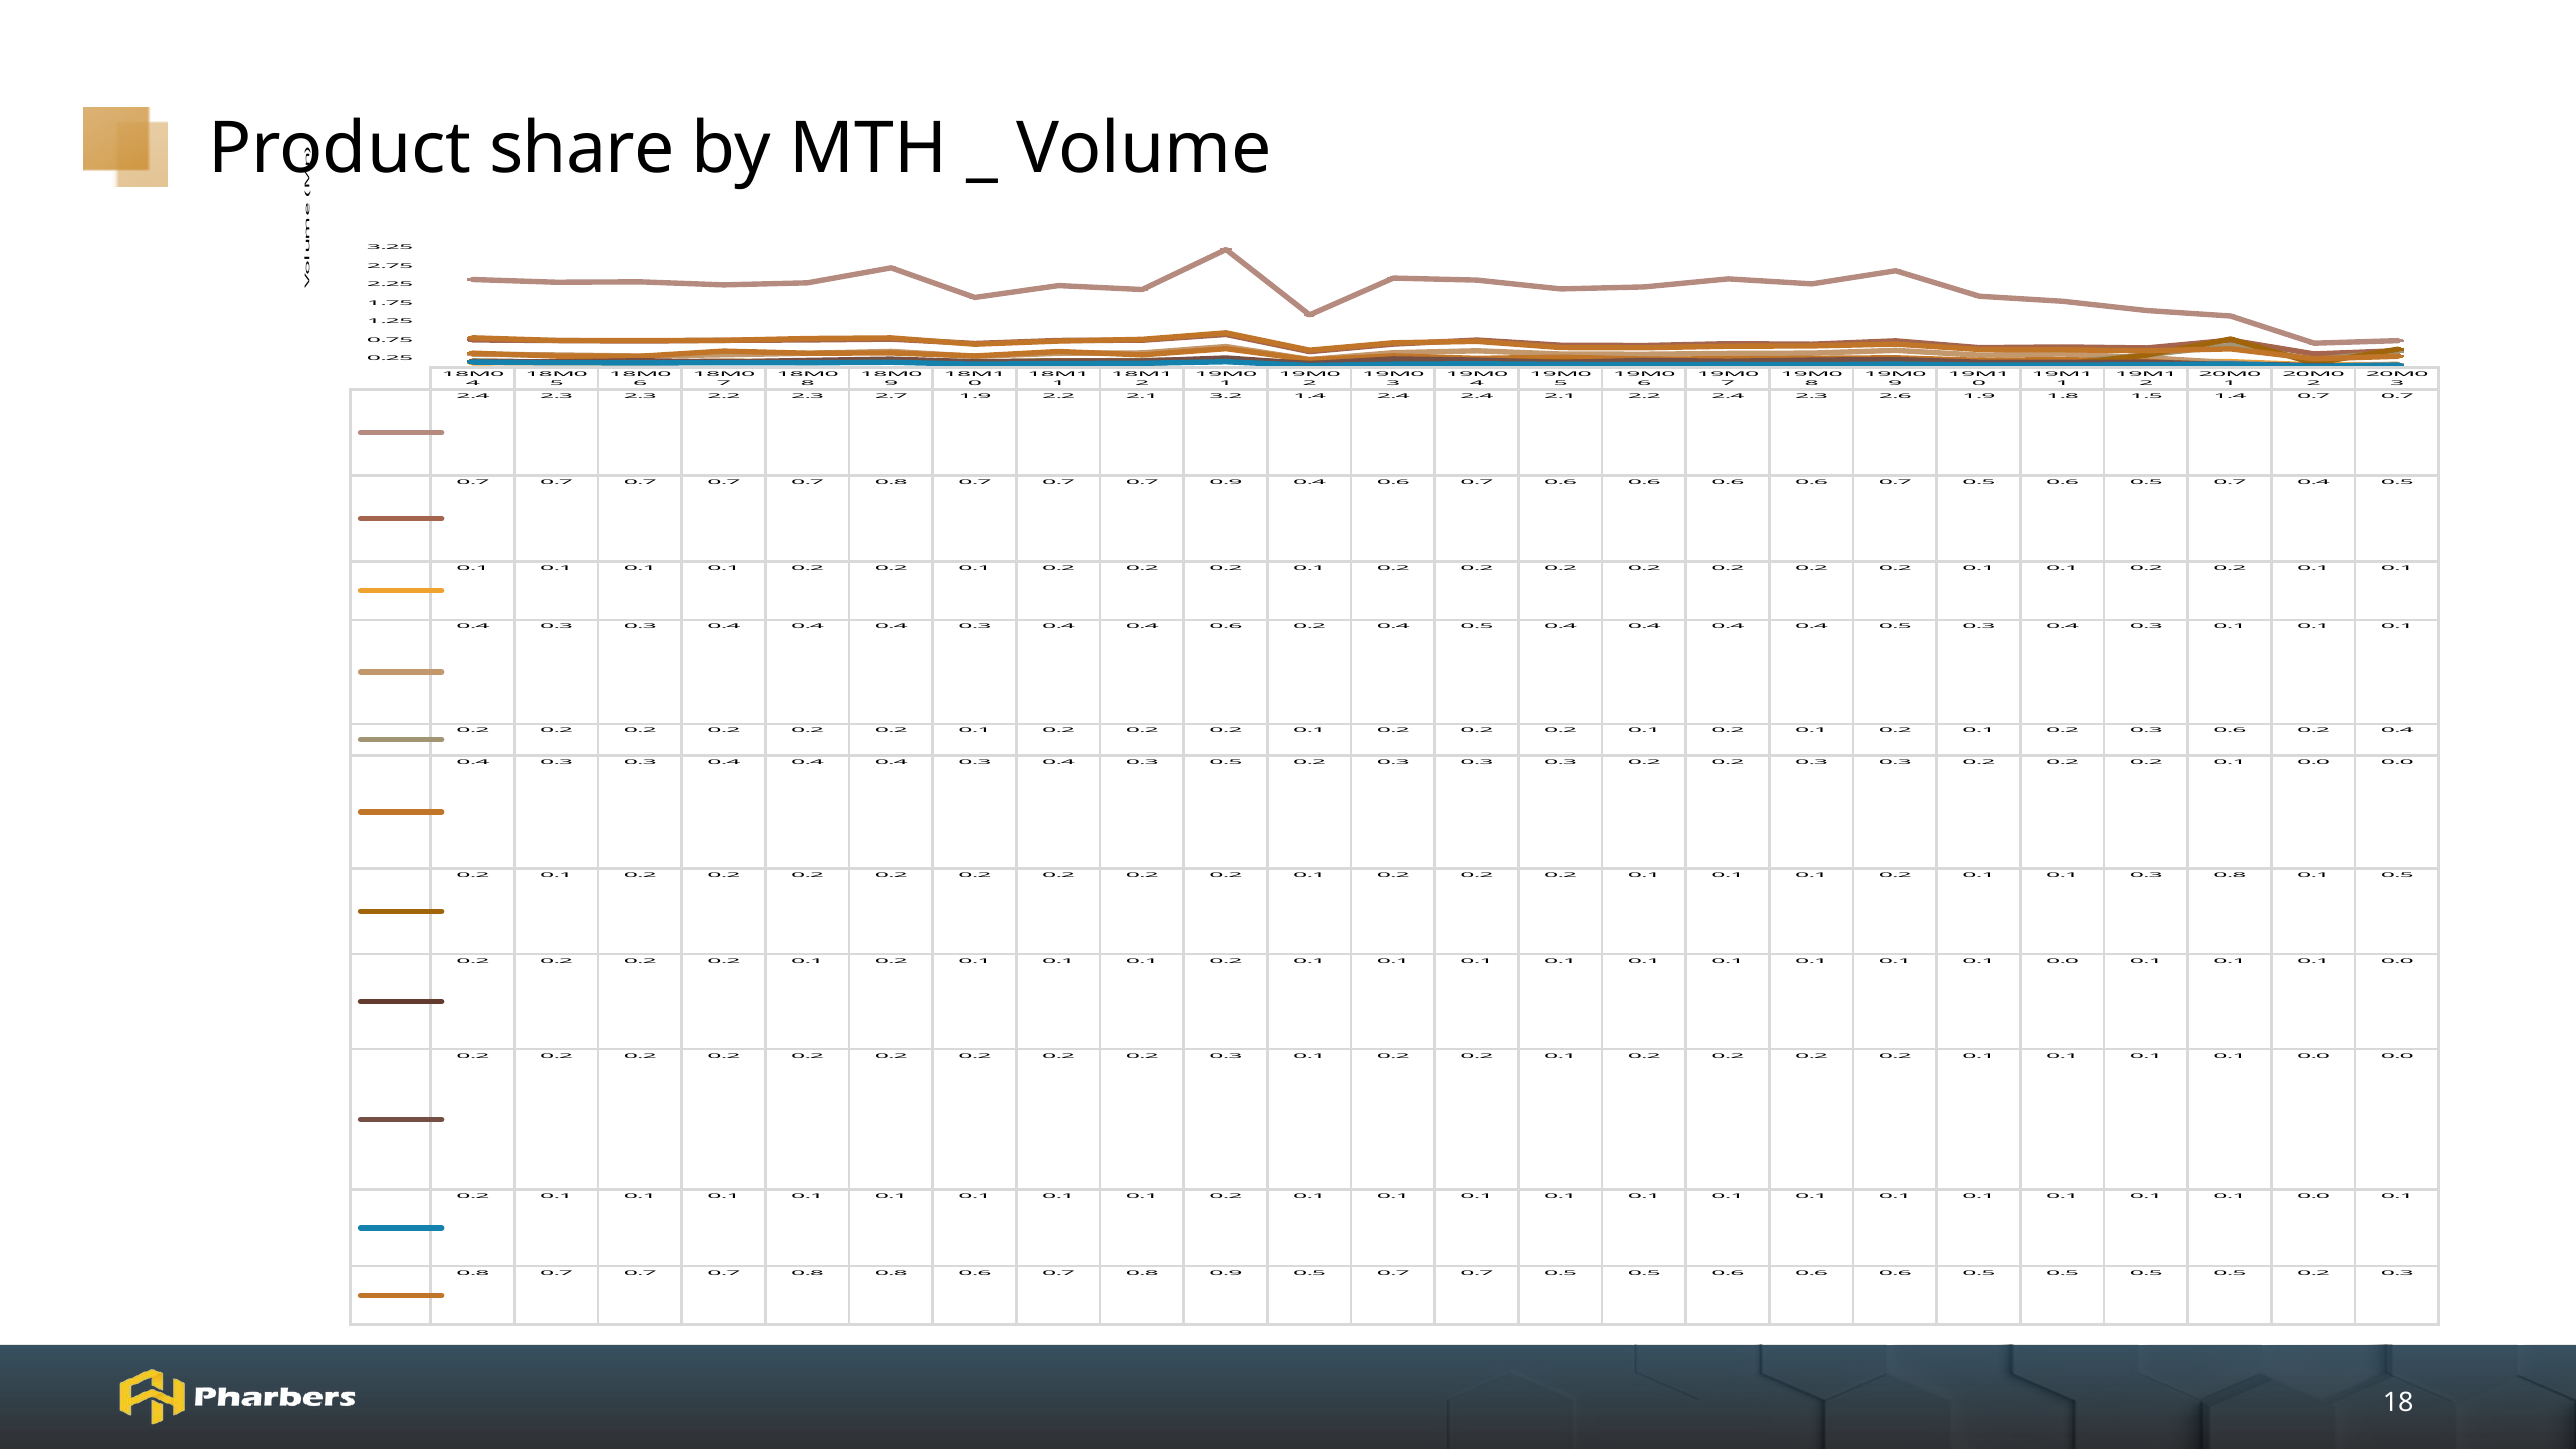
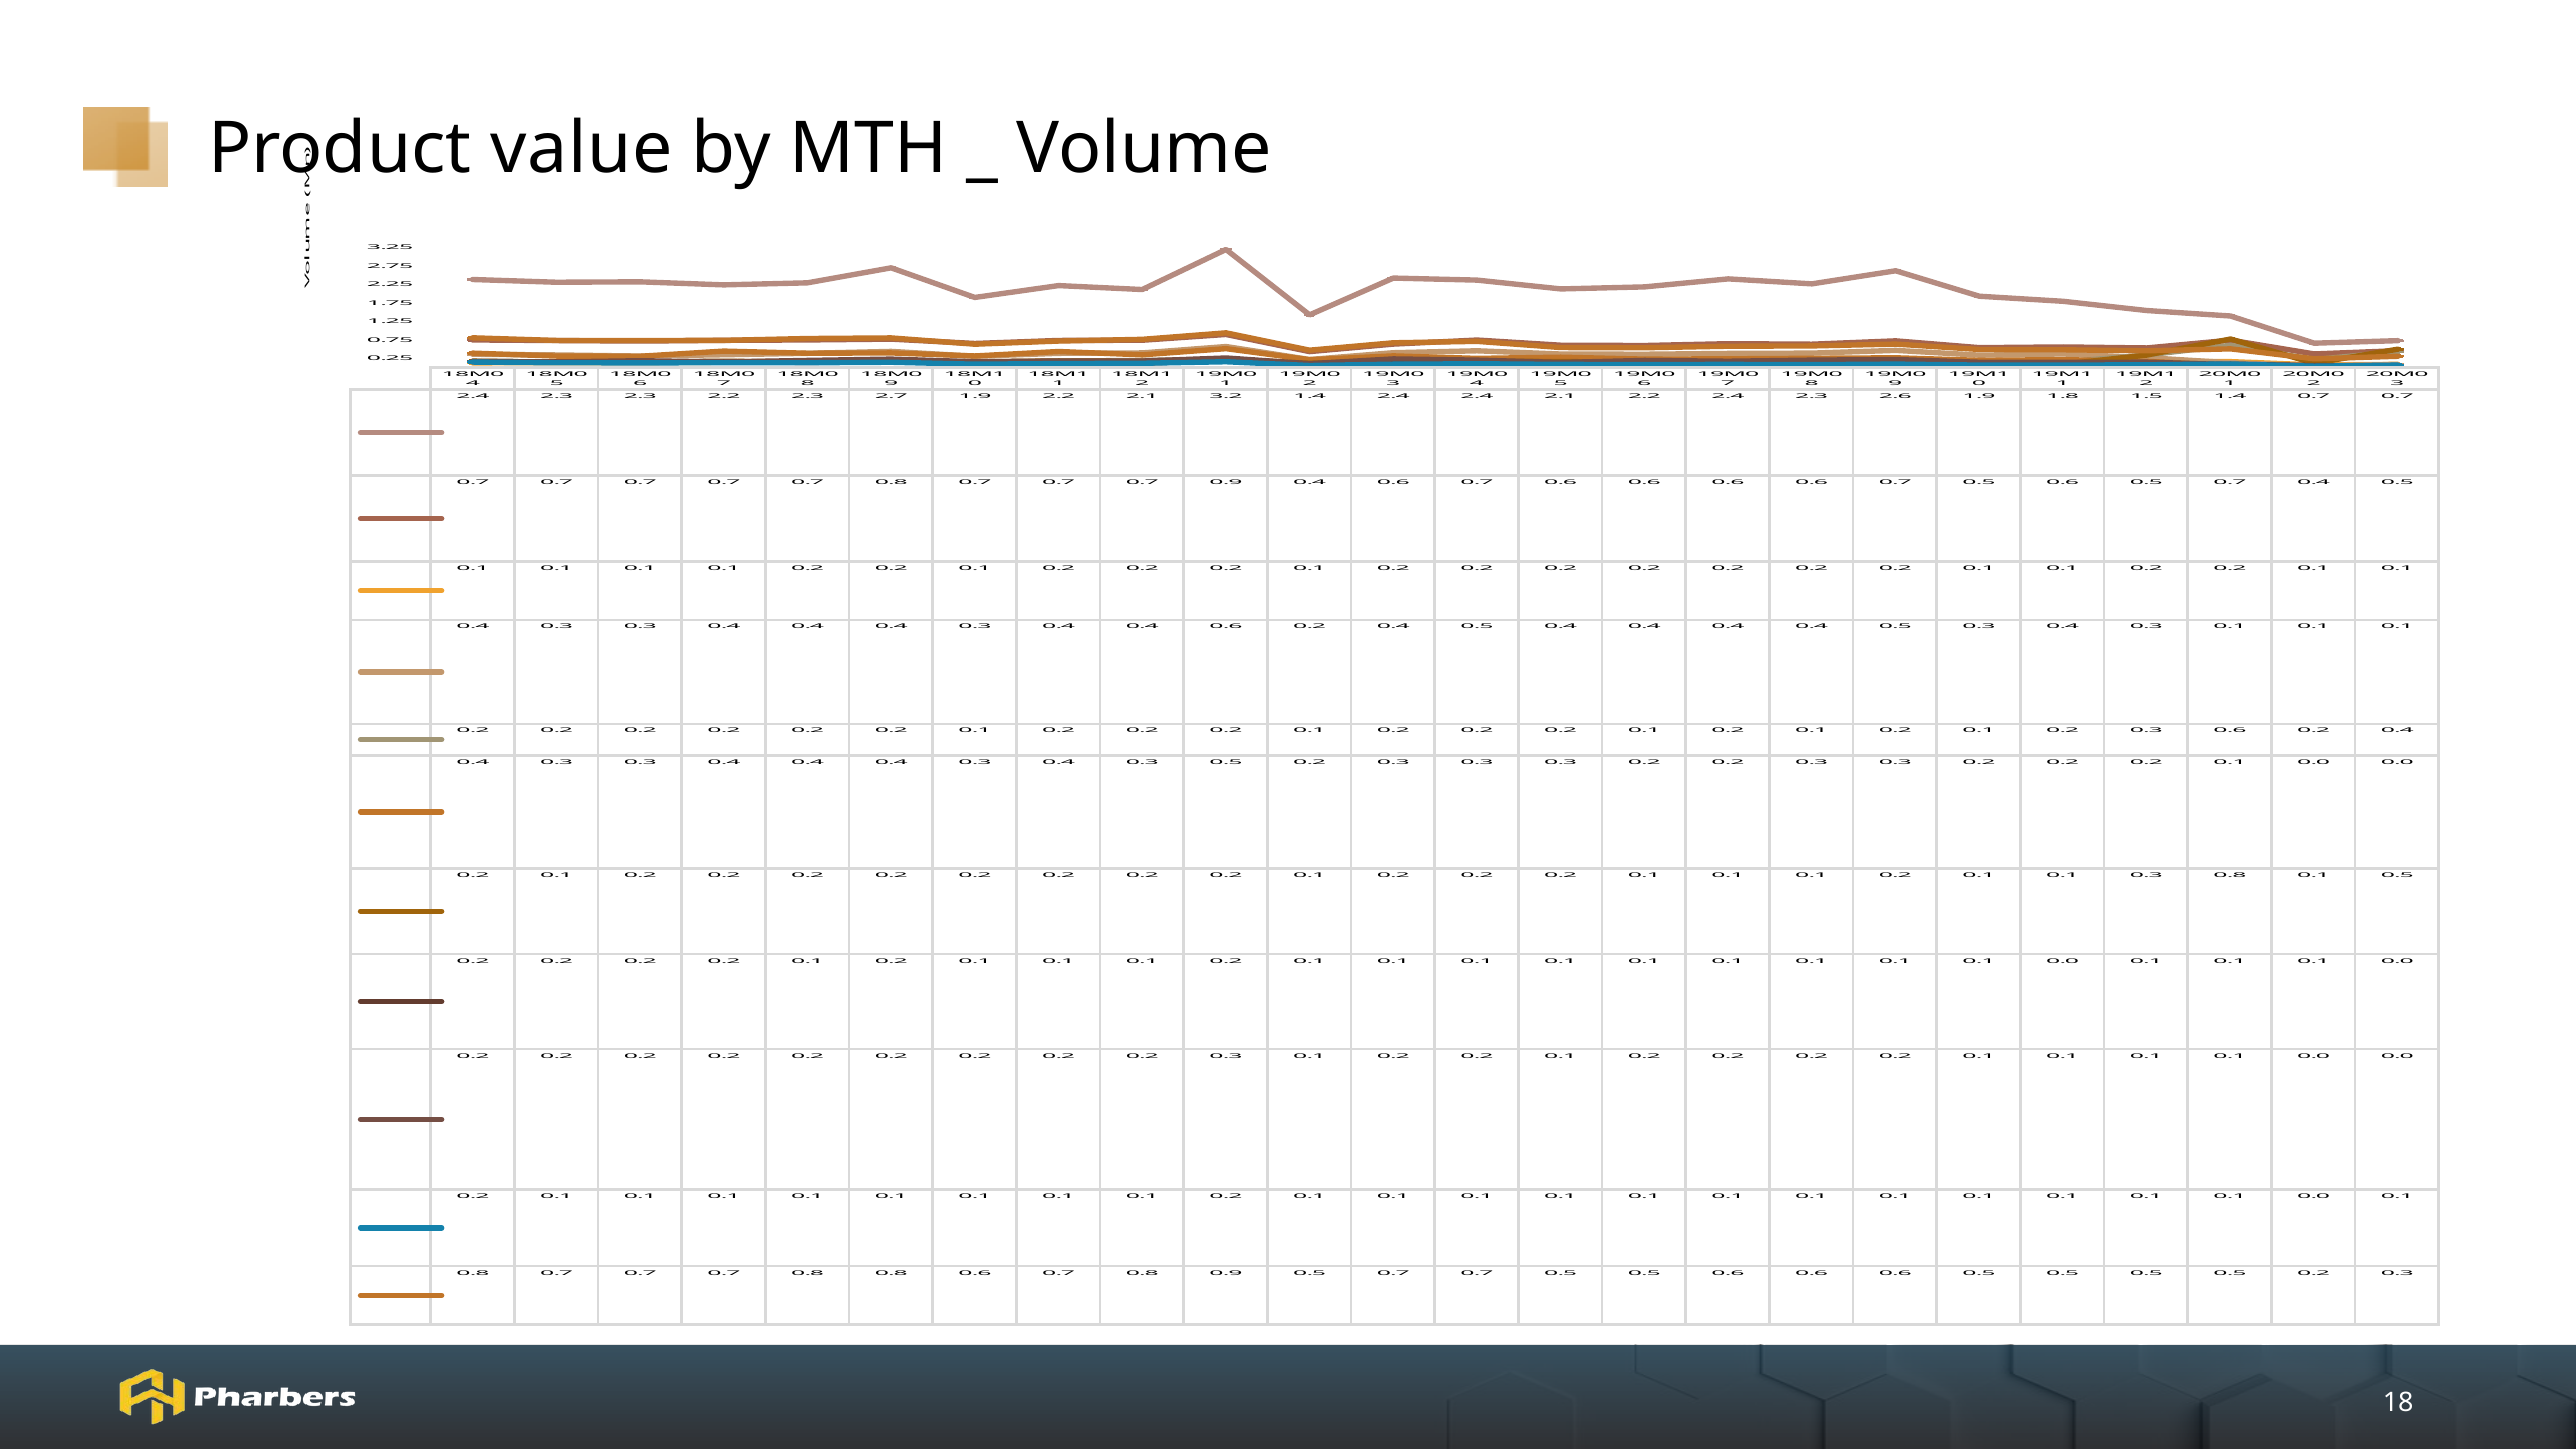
share: share -> value (581, 149)
